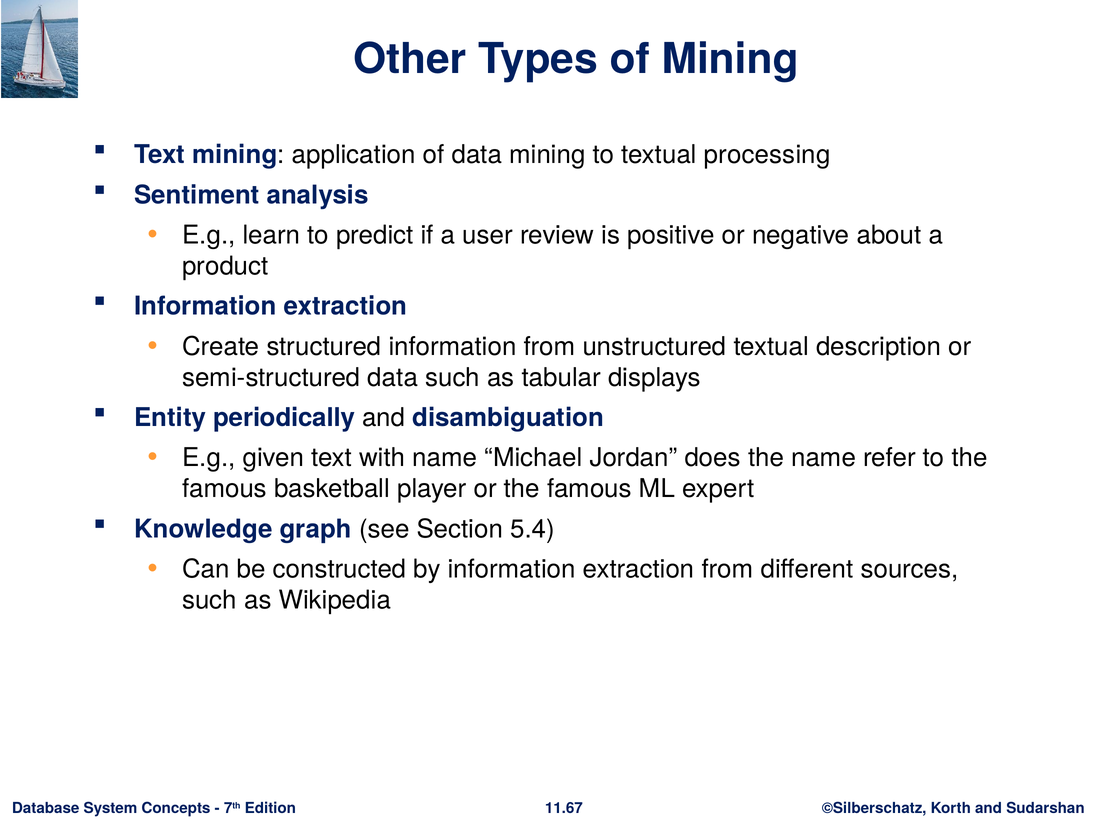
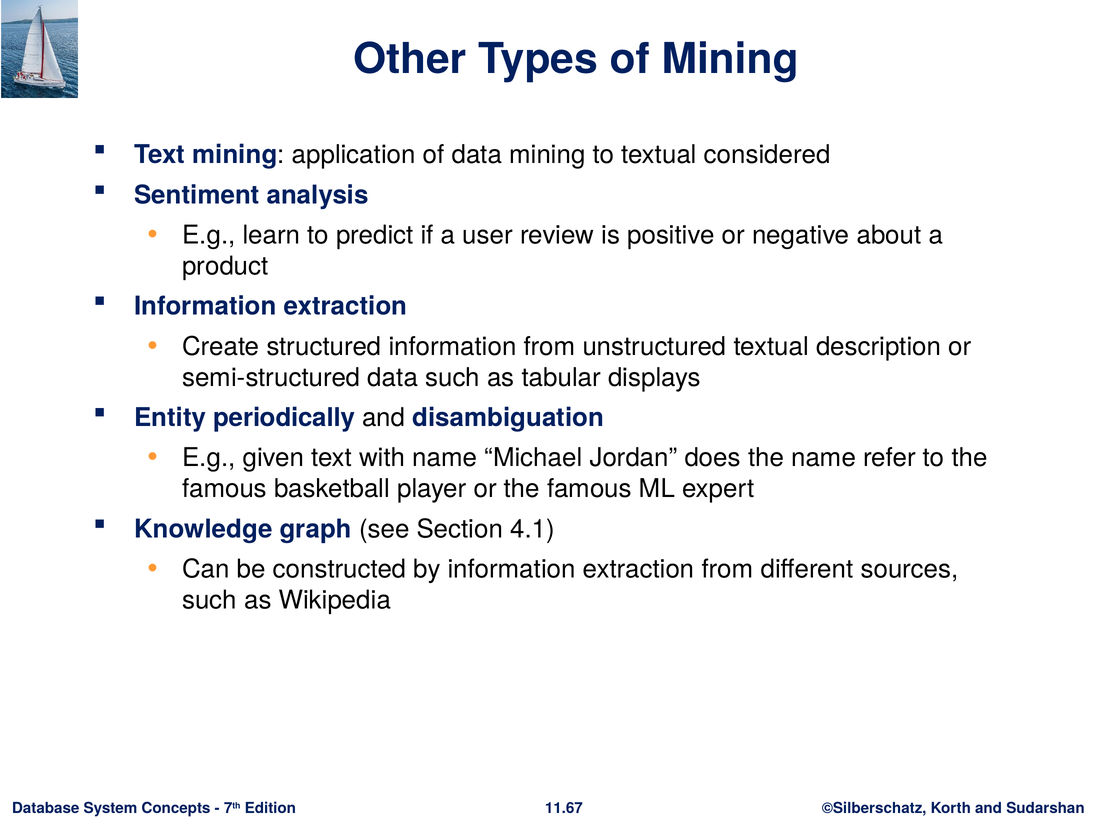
processing: processing -> considered (767, 155)
5.4: 5.4 -> 4.1 (533, 529)
